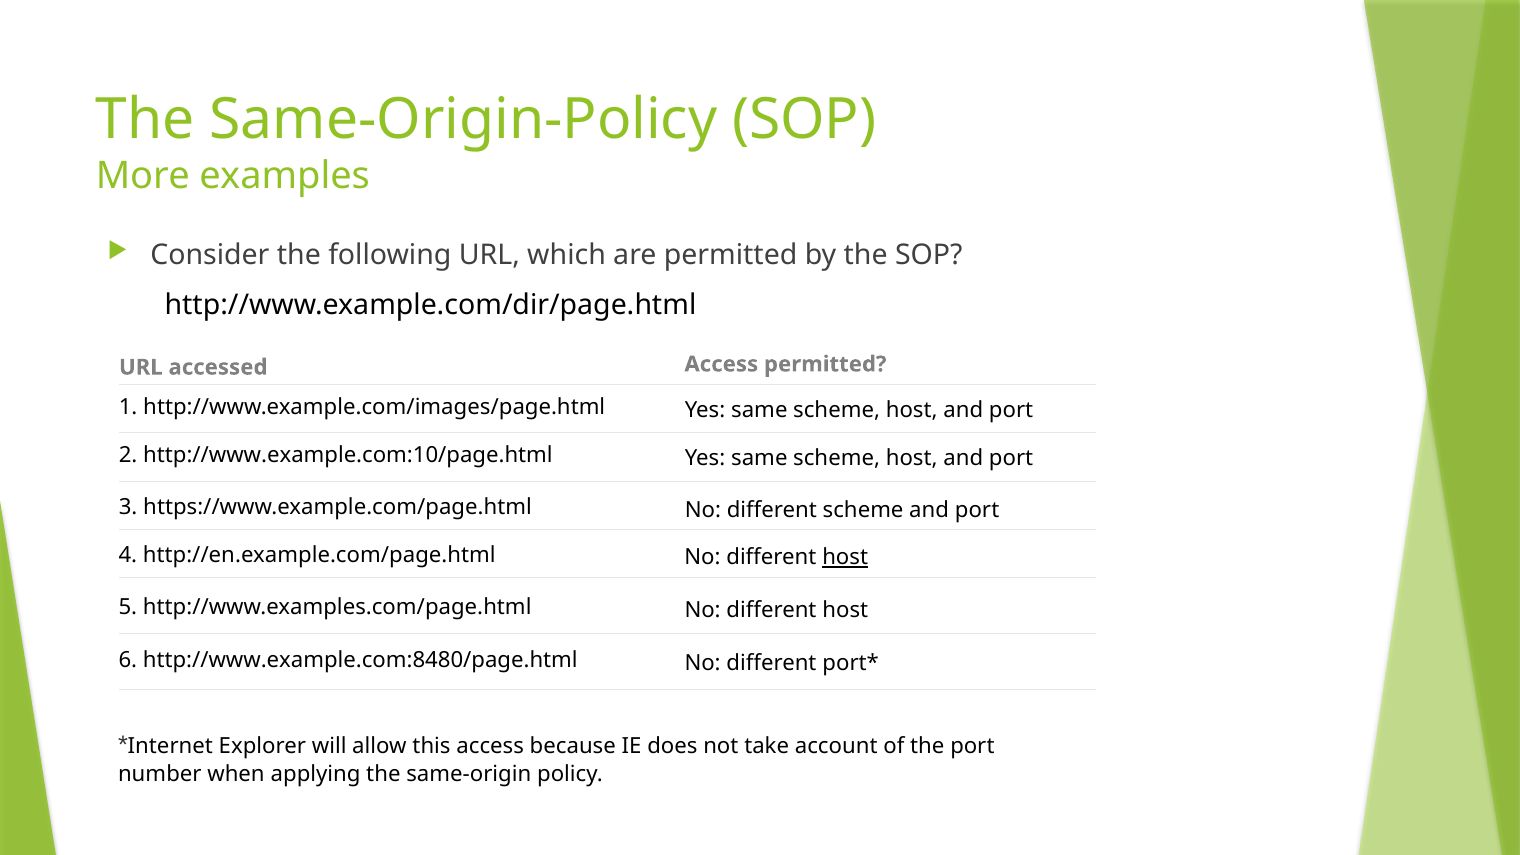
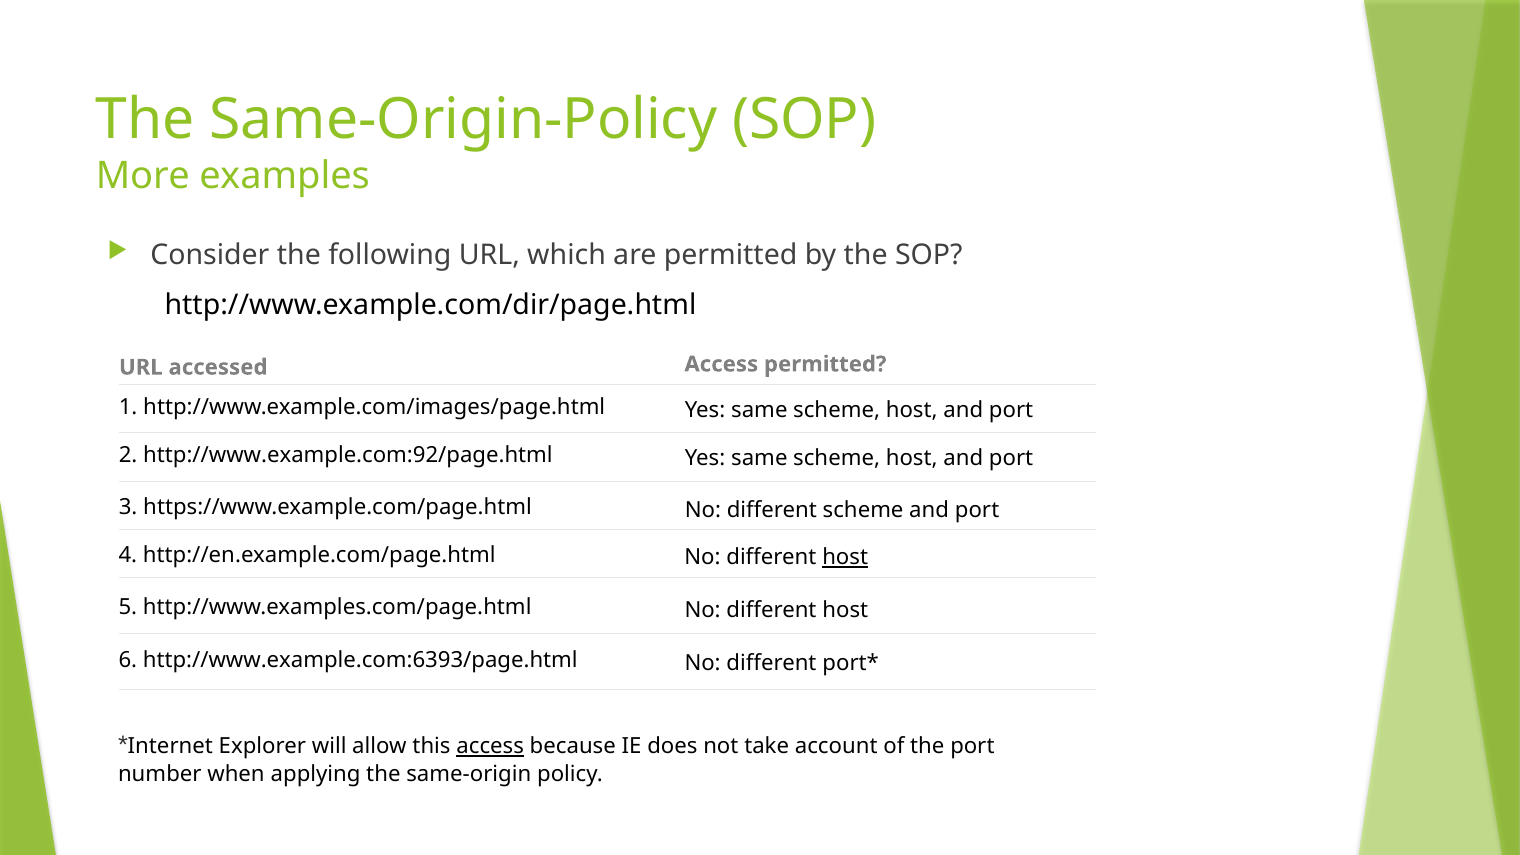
http://www.example.com:10/page.html: http://www.example.com:10/page.html -> http://www.example.com:92/page.html (348, 455)
http://www.example.com:8480/page.html: http://www.example.com:8480/page.html -> http://www.example.com:6393/page.html (360, 660)
access underline: none -> present (490, 747)
